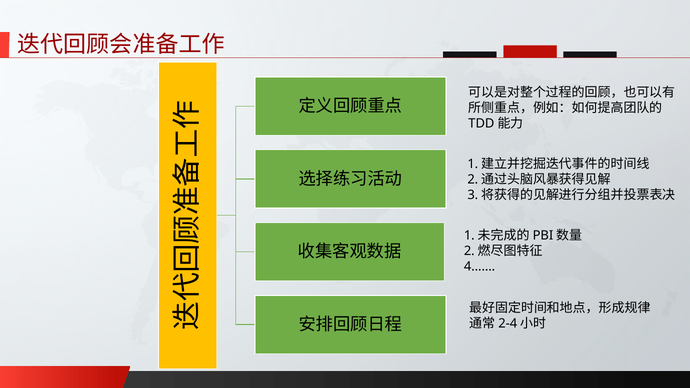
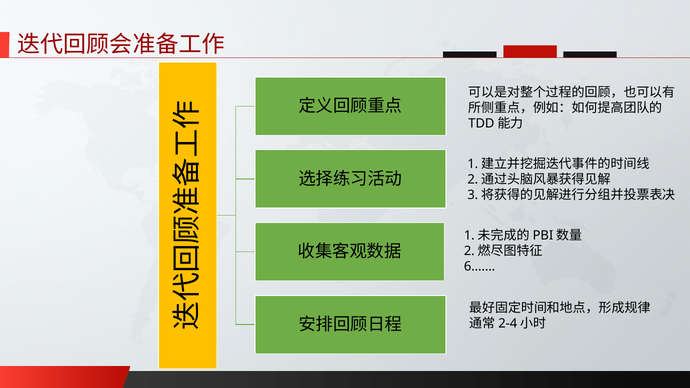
4……: 4…… -> 6…… (480, 267)
